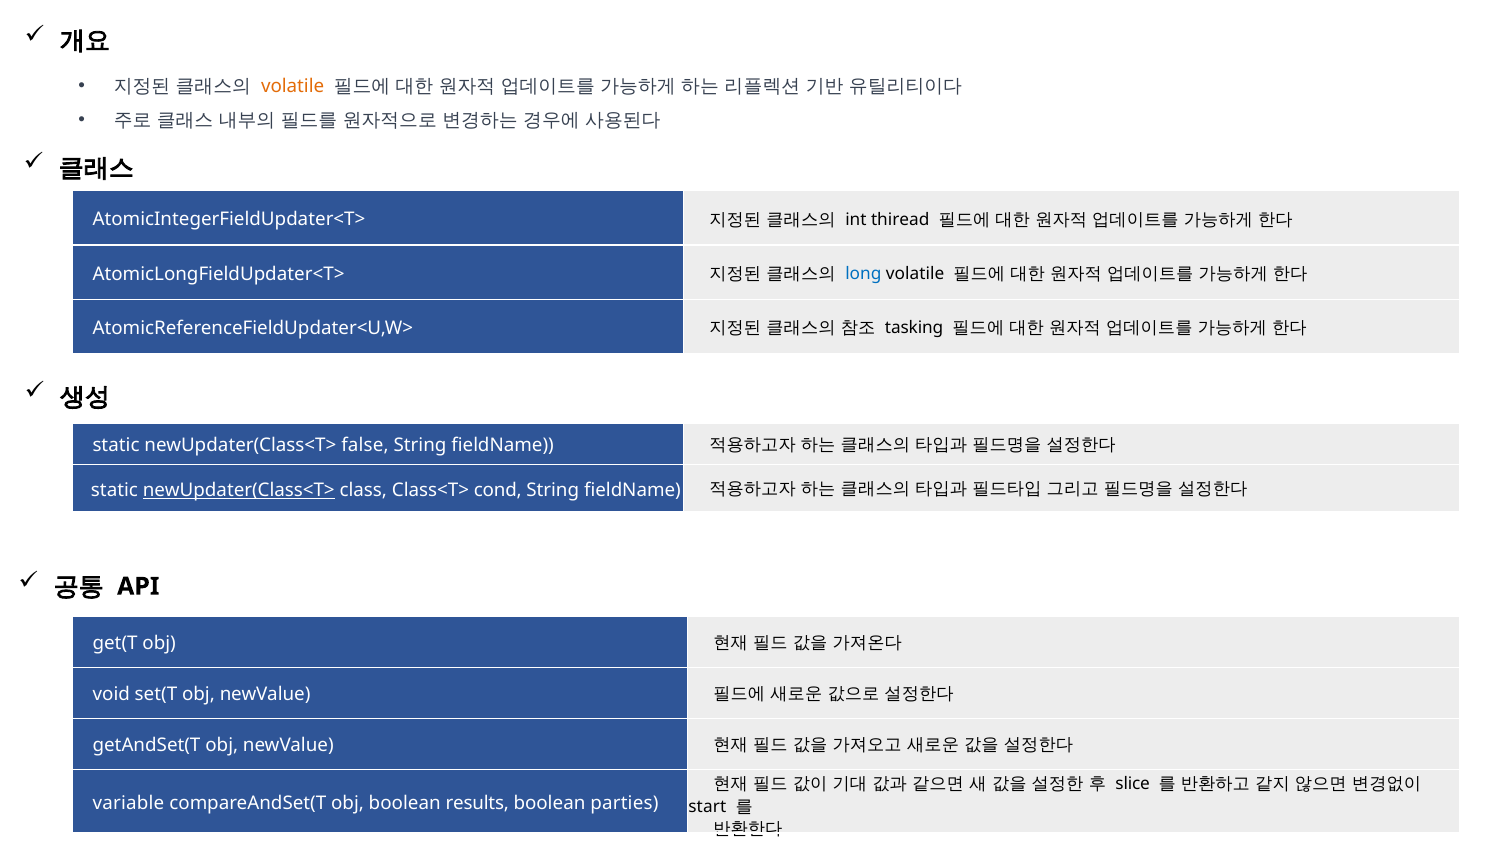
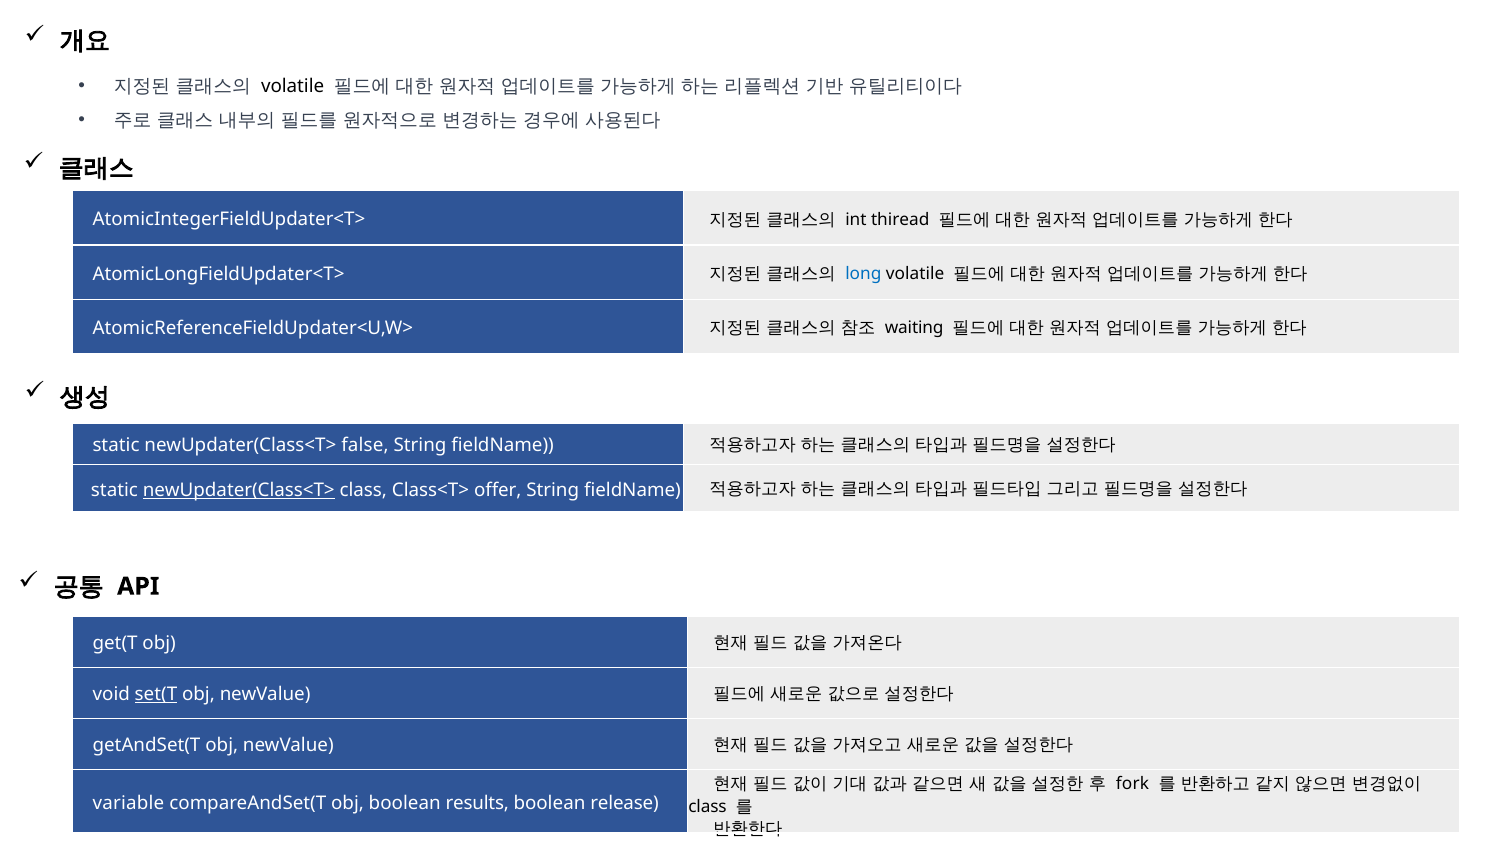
volatile colour: orange -> black (293, 86)
tasking: tasking -> waiting (914, 328)
cond: cond -> offer (498, 490)
set(T underline: none -> present (156, 694)
slice: slice -> fork (1132, 783)
parties: parties -> release (625, 803)
start: start -> class (707, 807)
